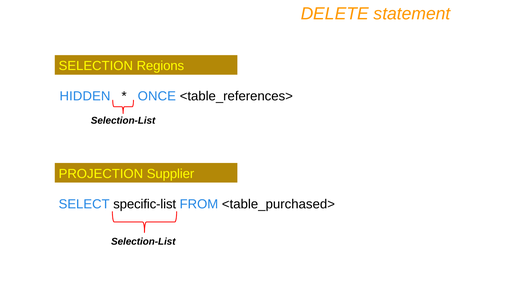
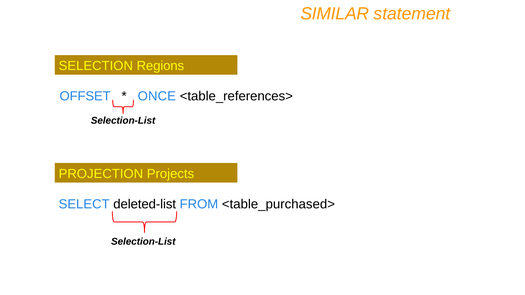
DELETE: DELETE -> SIMILAR (335, 14)
HIDDEN: HIDDEN -> OFFSET (85, 96)
Supplier: Supplier -> Projects (170, 174)
specific-list: specific-list -> deleted-list (145, 204)
